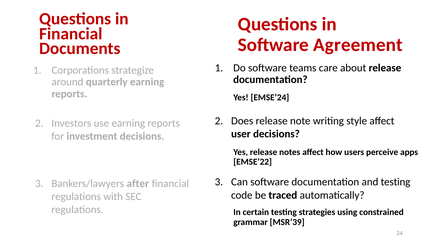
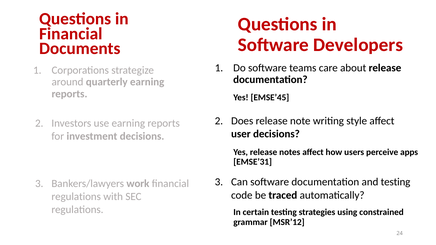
Agreement: Agreement -> Developers (358, 45)
EMSE’24: EMSE’24 -> EMSE’45 (270, 98)
EMSE’22: EMSE’22 -> EMSE’31 (253, 162)
after: after -> work (138, 184)
MSR’39: MSR’39 -> MSR’12 (287, 222)
